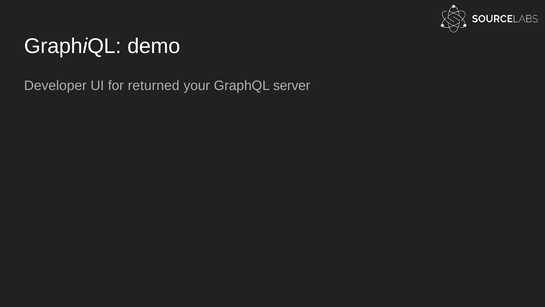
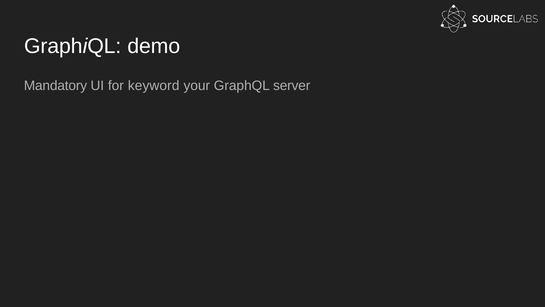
Developer: Developer -> Mandatory (55, 86)
returned: returned -> keyword (154, 86)
